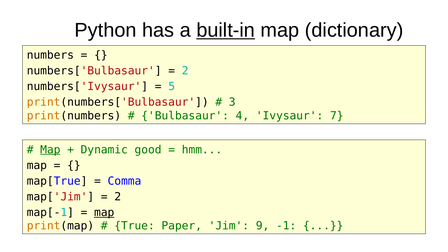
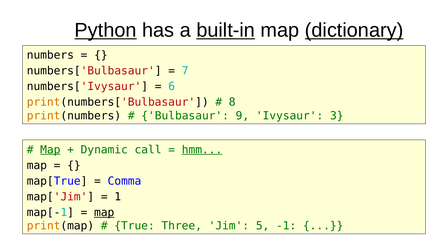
Python underline: none -> present (106, 30)
dictionary underline: none -> present (354, 30)
2: 2 -> 7 (185, 71)
5: 5 -> 6 (172, 87)
3: 3 -> 8 (232, 102)
4: 4 -> 9 (242, 116)
7: 7 -> 3 (337, 116)
good: good -> call (148, 150)
hmm underline: none -> present (202, 150)
2: 2 -> 1 (118, 197)
Paper: Paper -> Three (182, 226)
9: 9 -> 5 (263, 226)
